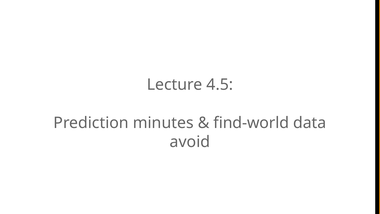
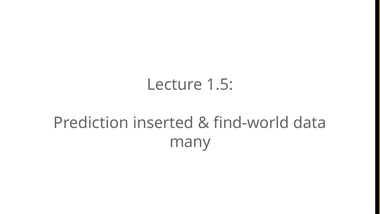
4.5: 4.5 -> 1.5 (220, 85)
minutes: minutes -> inserted (163, 123)
avoid: avoid -> many (190, 142)
